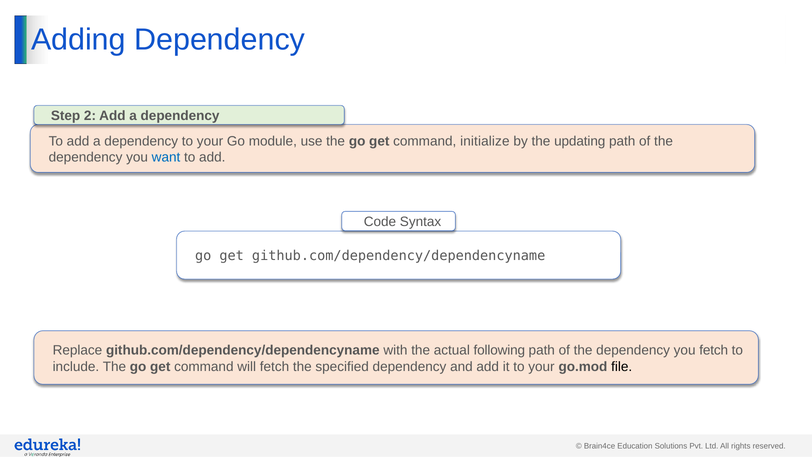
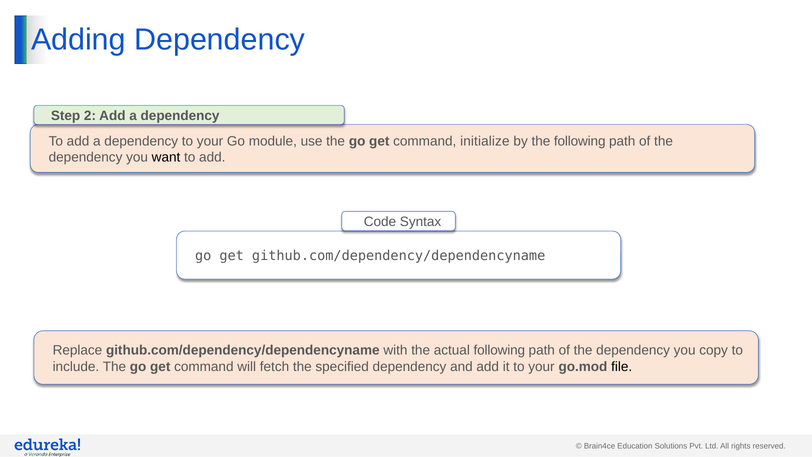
the updating: updating -> following (580, 141)
want colour: blue -> black (166, 157)
you fetch: fetch -> copy (714, 350)
